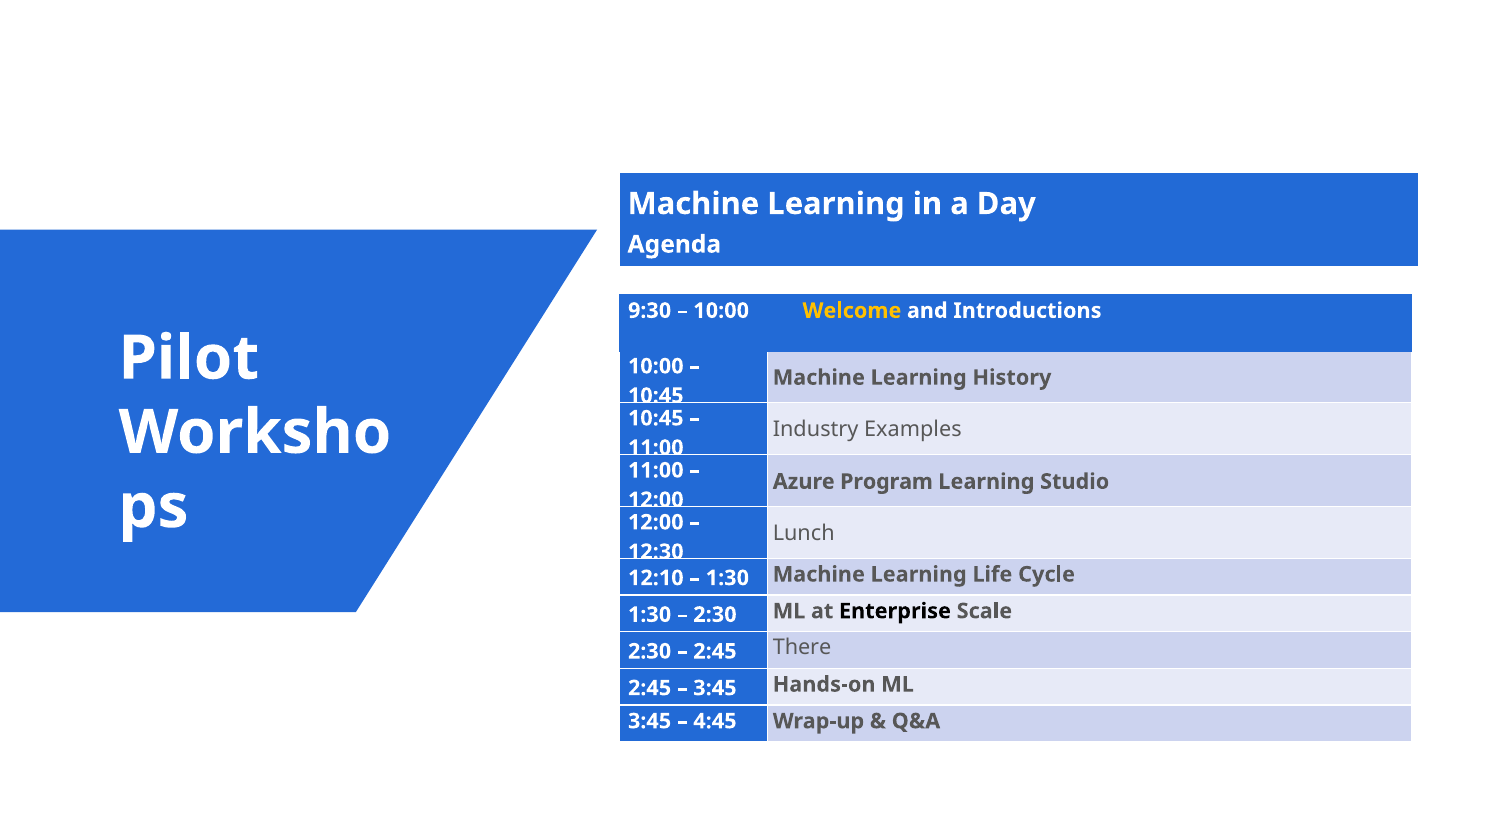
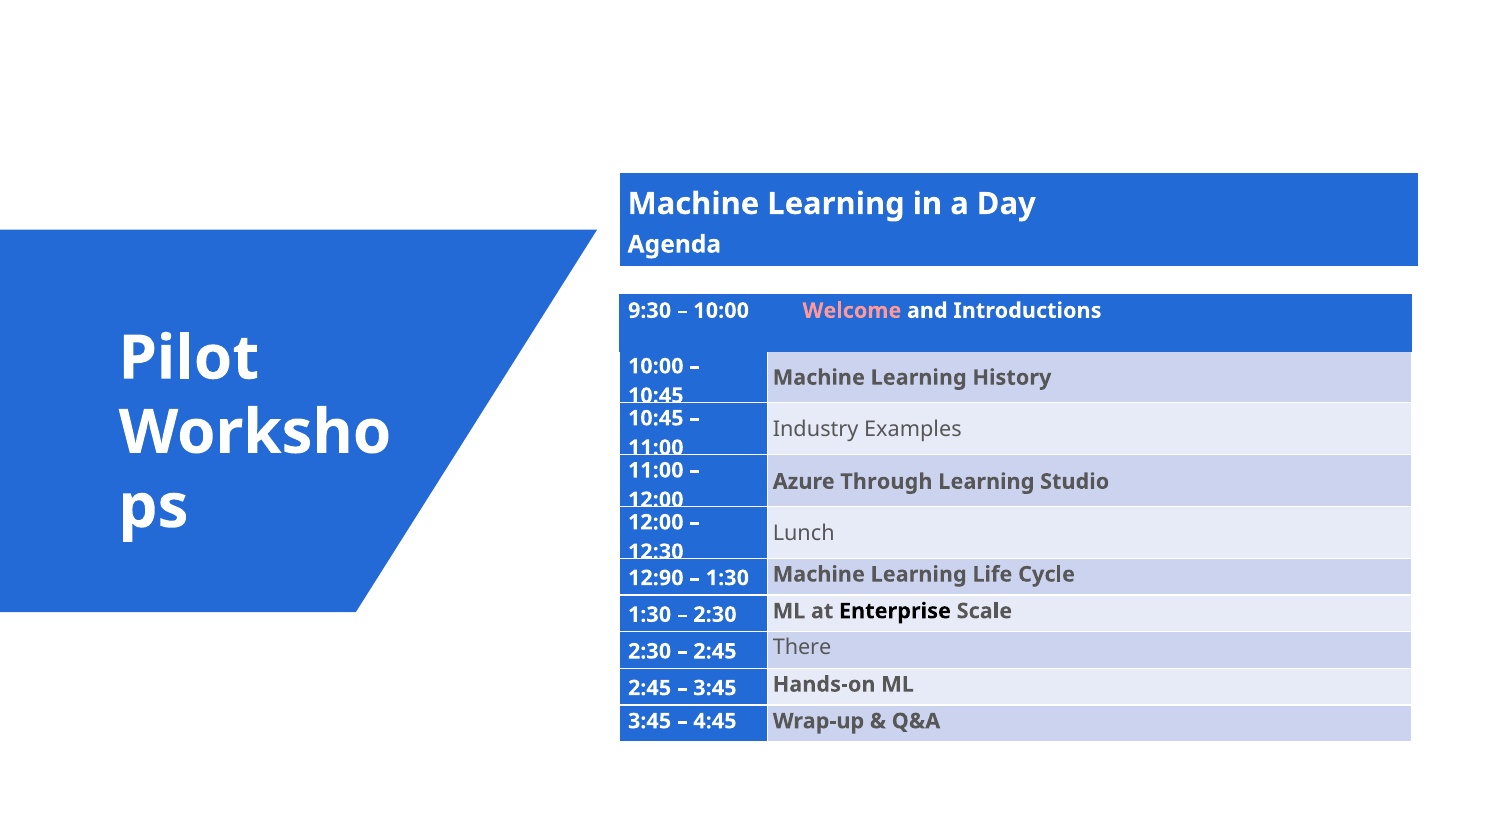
Welcome colour: yellow -> pink (852, 311)
Program: Program -> Through (886, 482)
12:10: 12:10 -> 12:90 (656, 578)
